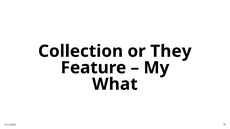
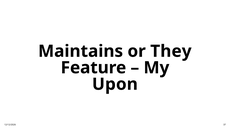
Collection: Collection -> Maintains (81, 51)
What: What -> Upon (115, 84)
